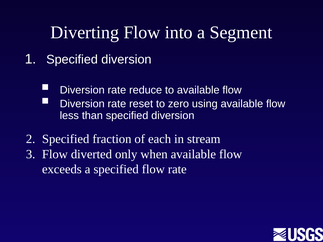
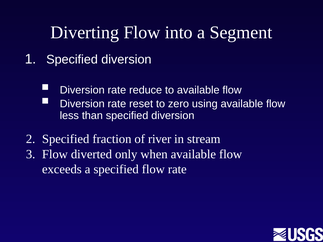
each: each -> river (160, 139)
